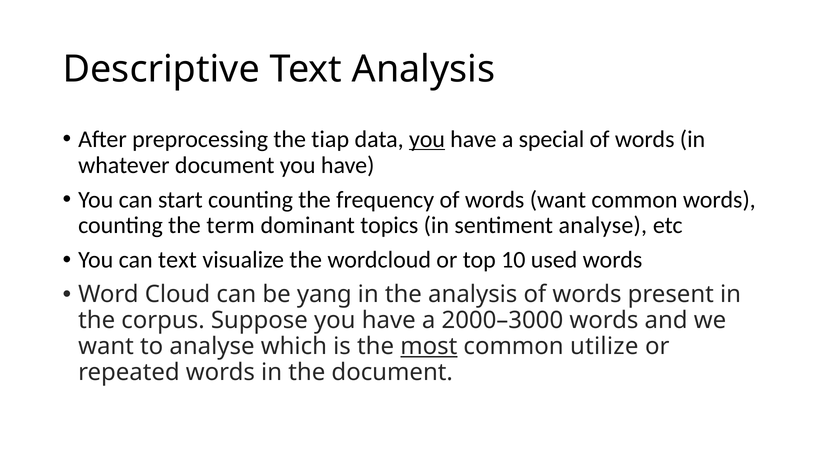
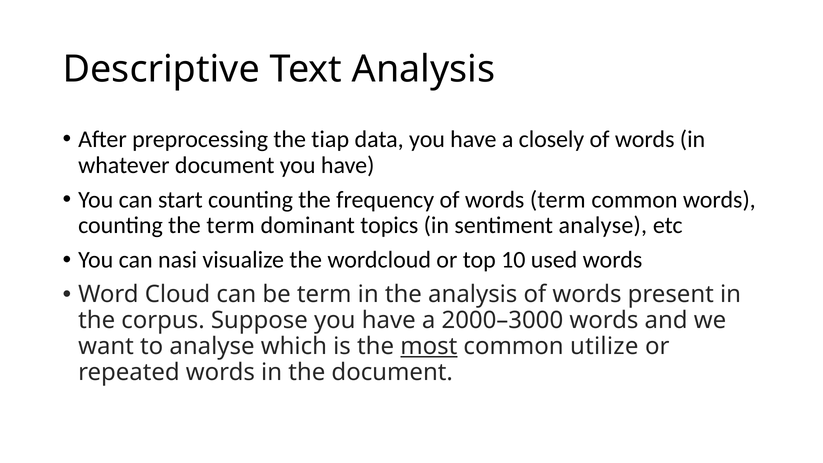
you underline: present -> none (427, 139)
special: special -> closely (551, 139)
words want: want -> term (558, 200)
can text: text -> nasi (178, 260)
be yang: yang -> term (324, 295)
